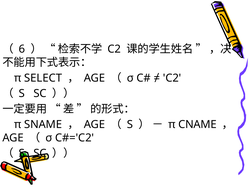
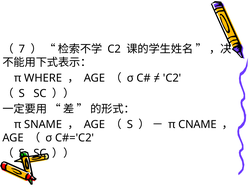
6: 6 -> 7 (22, 49)
SELECT: SELECT -> WHERE (43, 78)
